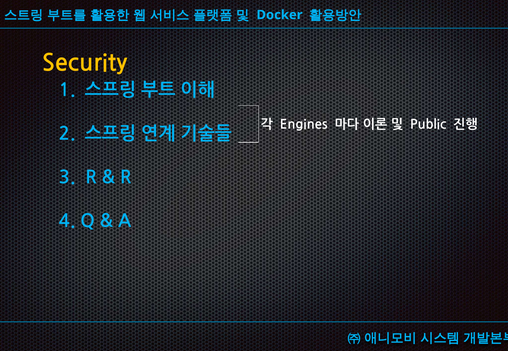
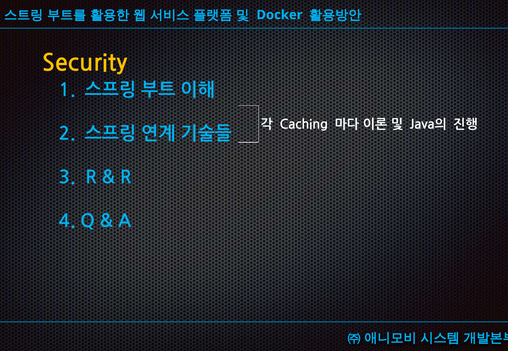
Engines: Engines -> Caching (304, 125)
Public: Public -> Java의 (428, 125)
